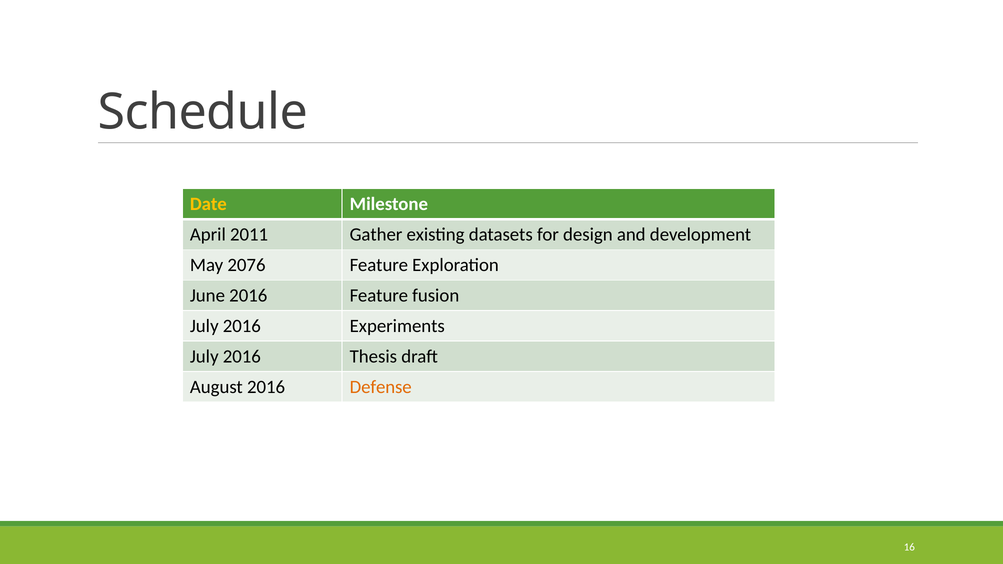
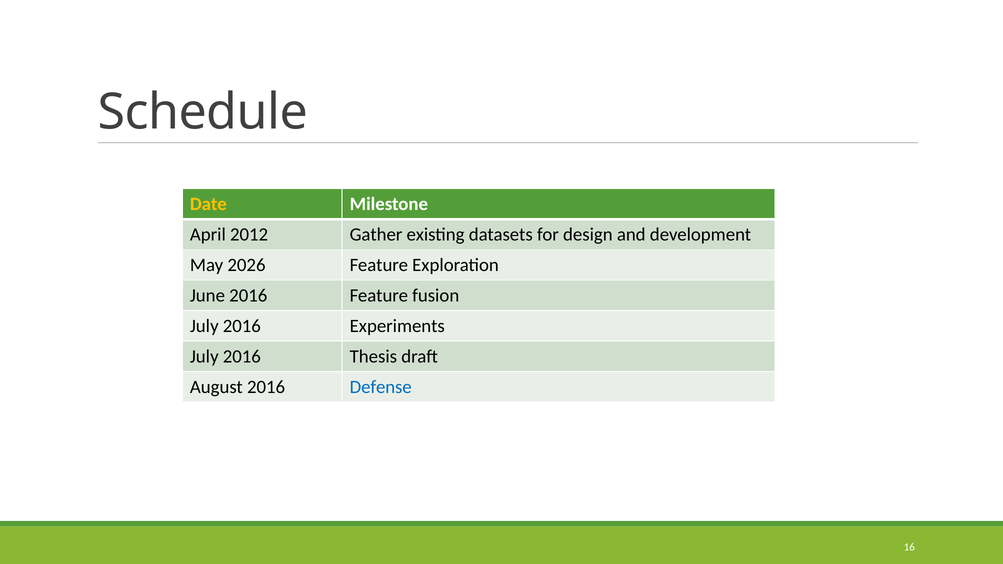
2011: 2011 -> 2012 (249, 235)
2076: 2076 -> 2026 (246, 265)
Defense colour: orange -> blue (381, 387)
